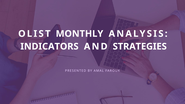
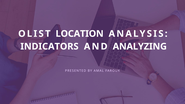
MONTHLY: MONTHLY -> LOCATION (80, 34)
STRATEGIES: STRATEGIES -> ANALYZING (140, 46)
